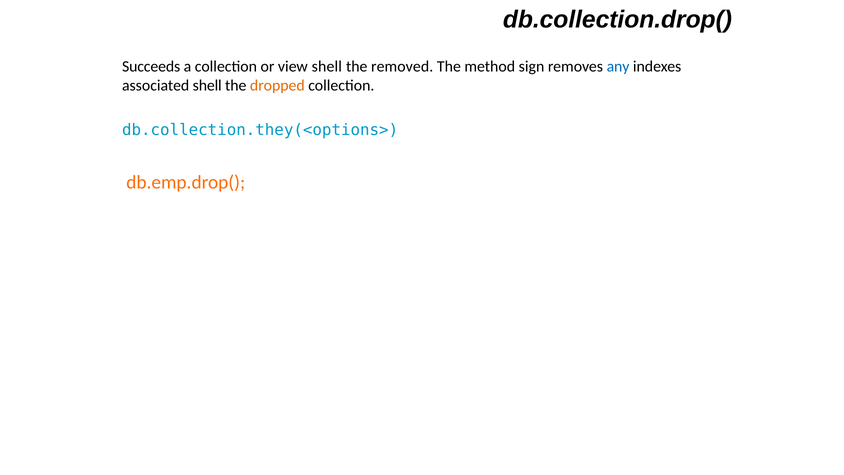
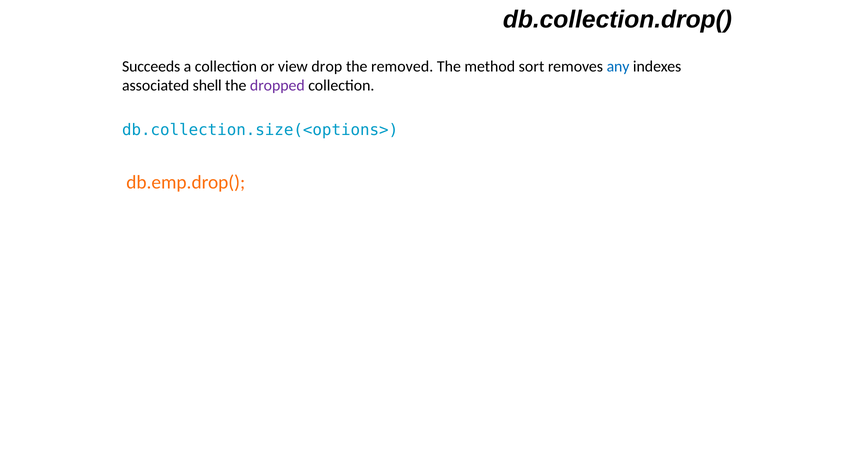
view shell: shell -> drop (327, 66)
sign: sign -> sort (531, 66)
dropped colour: orange -> purple (277, 85)
db.collection.they(<options>: db.collection.they(<options> -> db.collection.size(<options> (260, 130)
